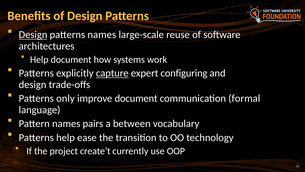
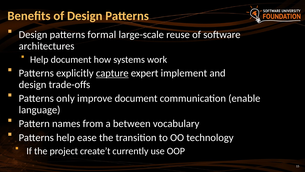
Design underline: present -> none (33, 35)
patterns names: names -> formal (102, 35)
configuring: configuring -> implement (184, 73)
formal: formal -> enable (244, 98)
pairs: pairs -> from (93, 123)
